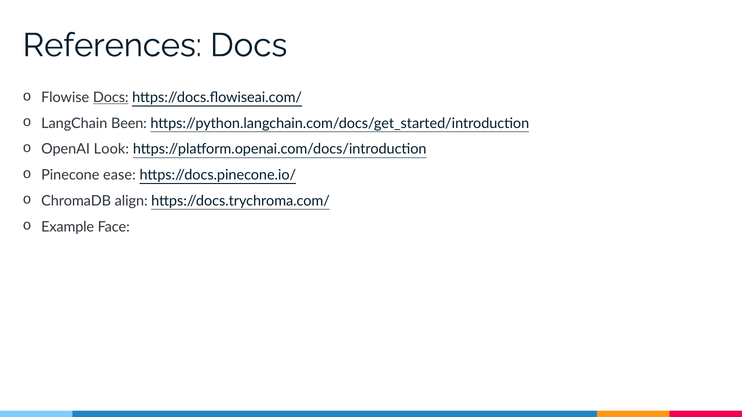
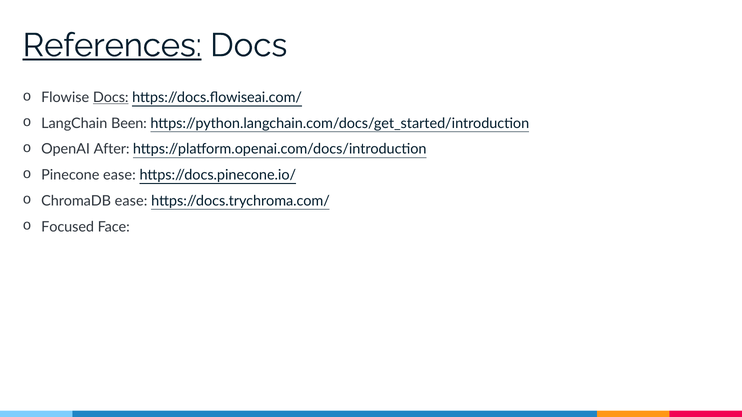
References underline: none -> present (112, 45)
Look: Look -> After (112, 149)
ChromaDB align: align -> ease (131, 201)
Example: Example -> Focused (68, 227)
